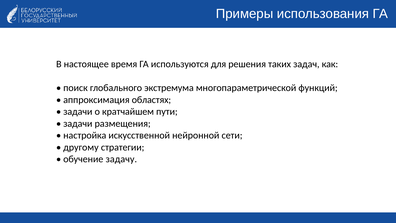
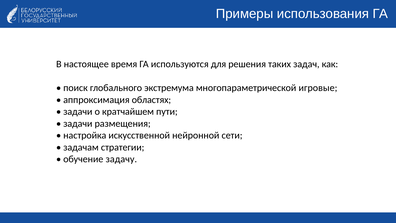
функций: функций -> игровые (318, 88)
другому: другому -> задачам (81, 147)
